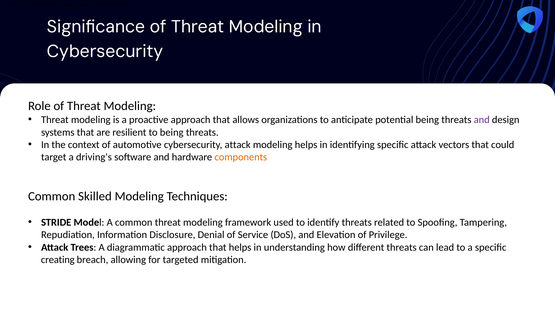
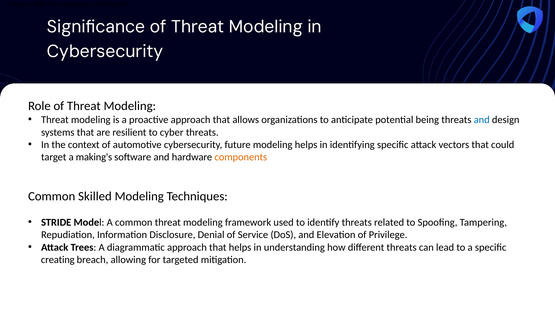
and colour: purple -> blue (482, 120)
to being: being -> cyber (172, 132)
cybersecurity attack: attack -> future (238, 145)
driving's: driving's -> making's (94, 157)
